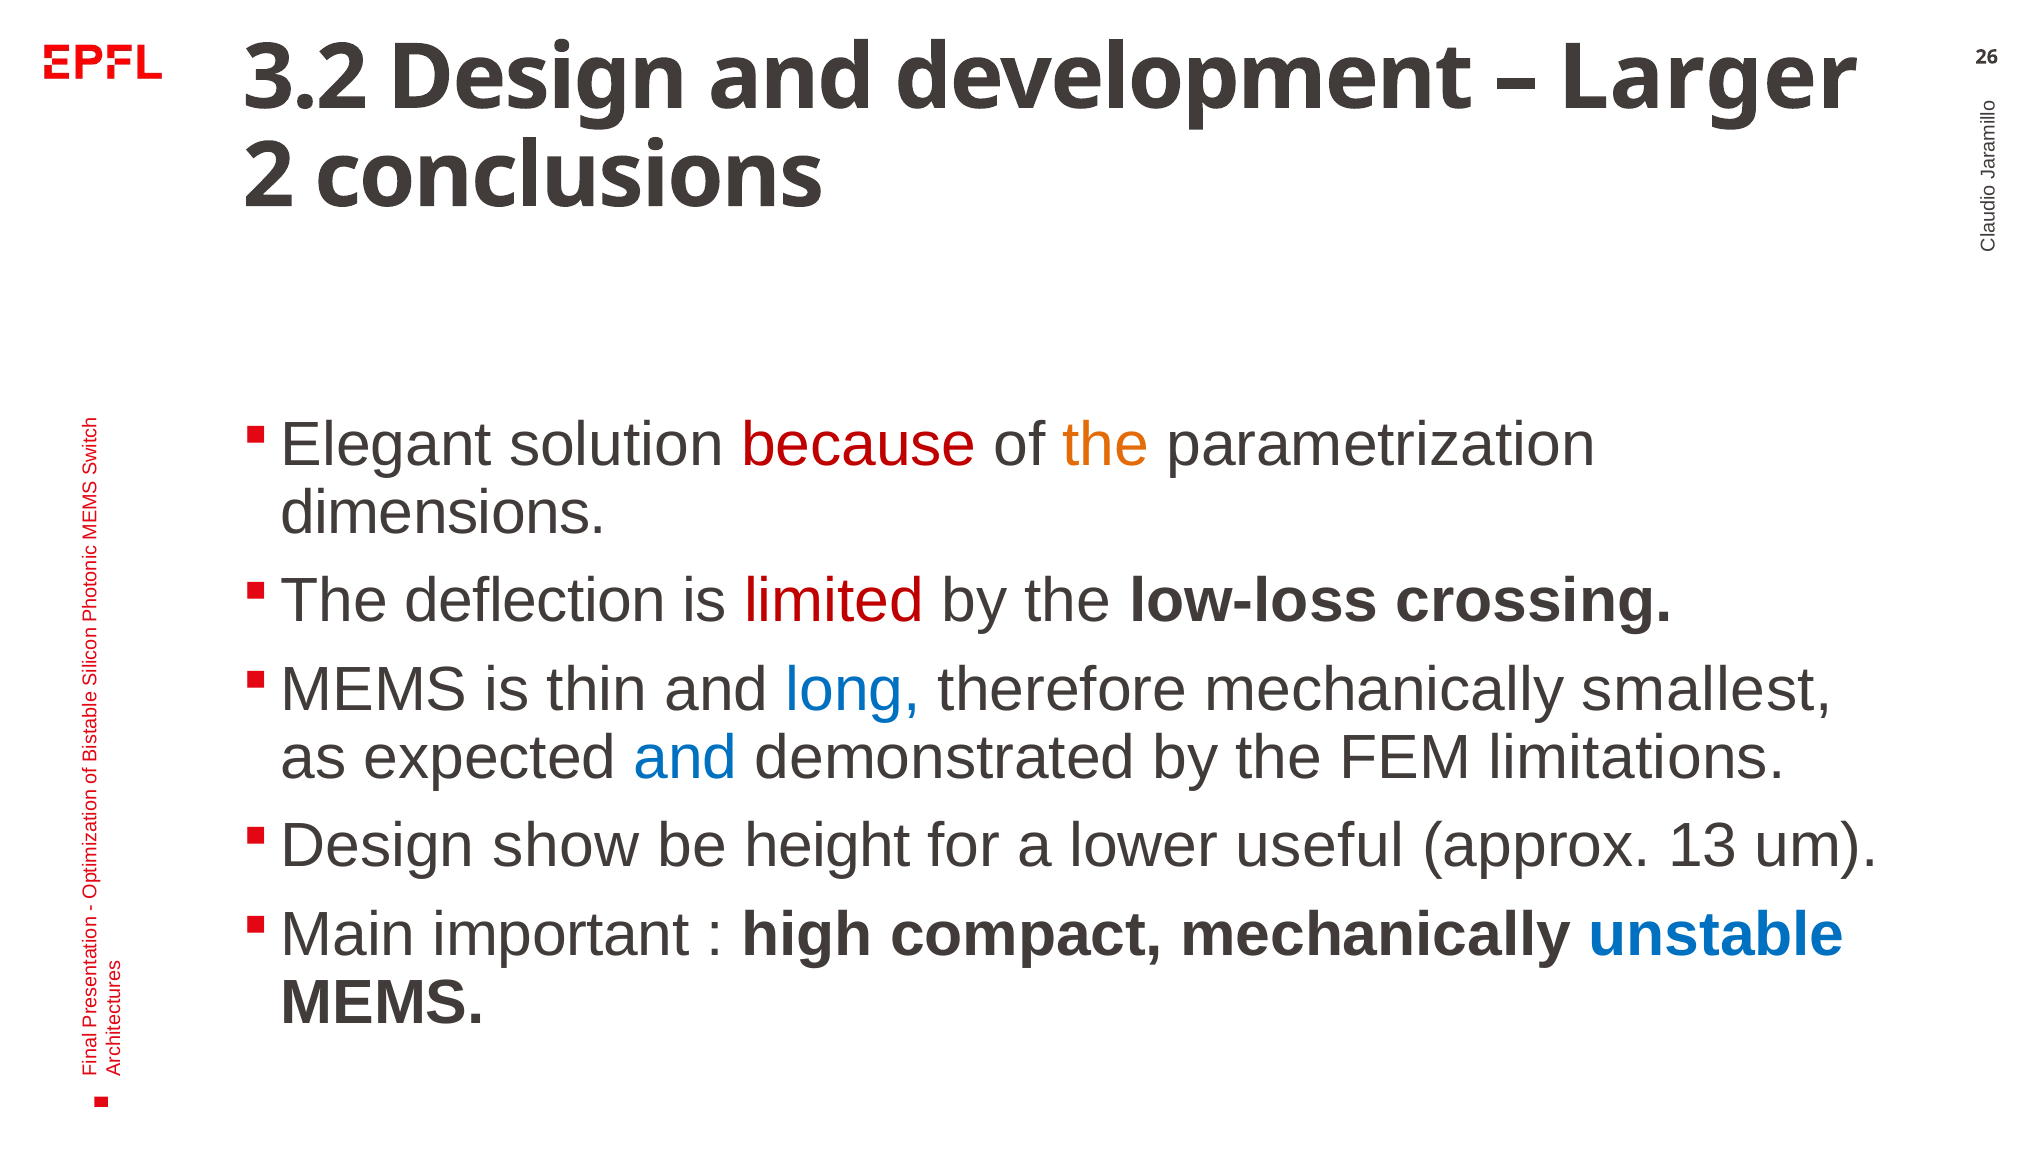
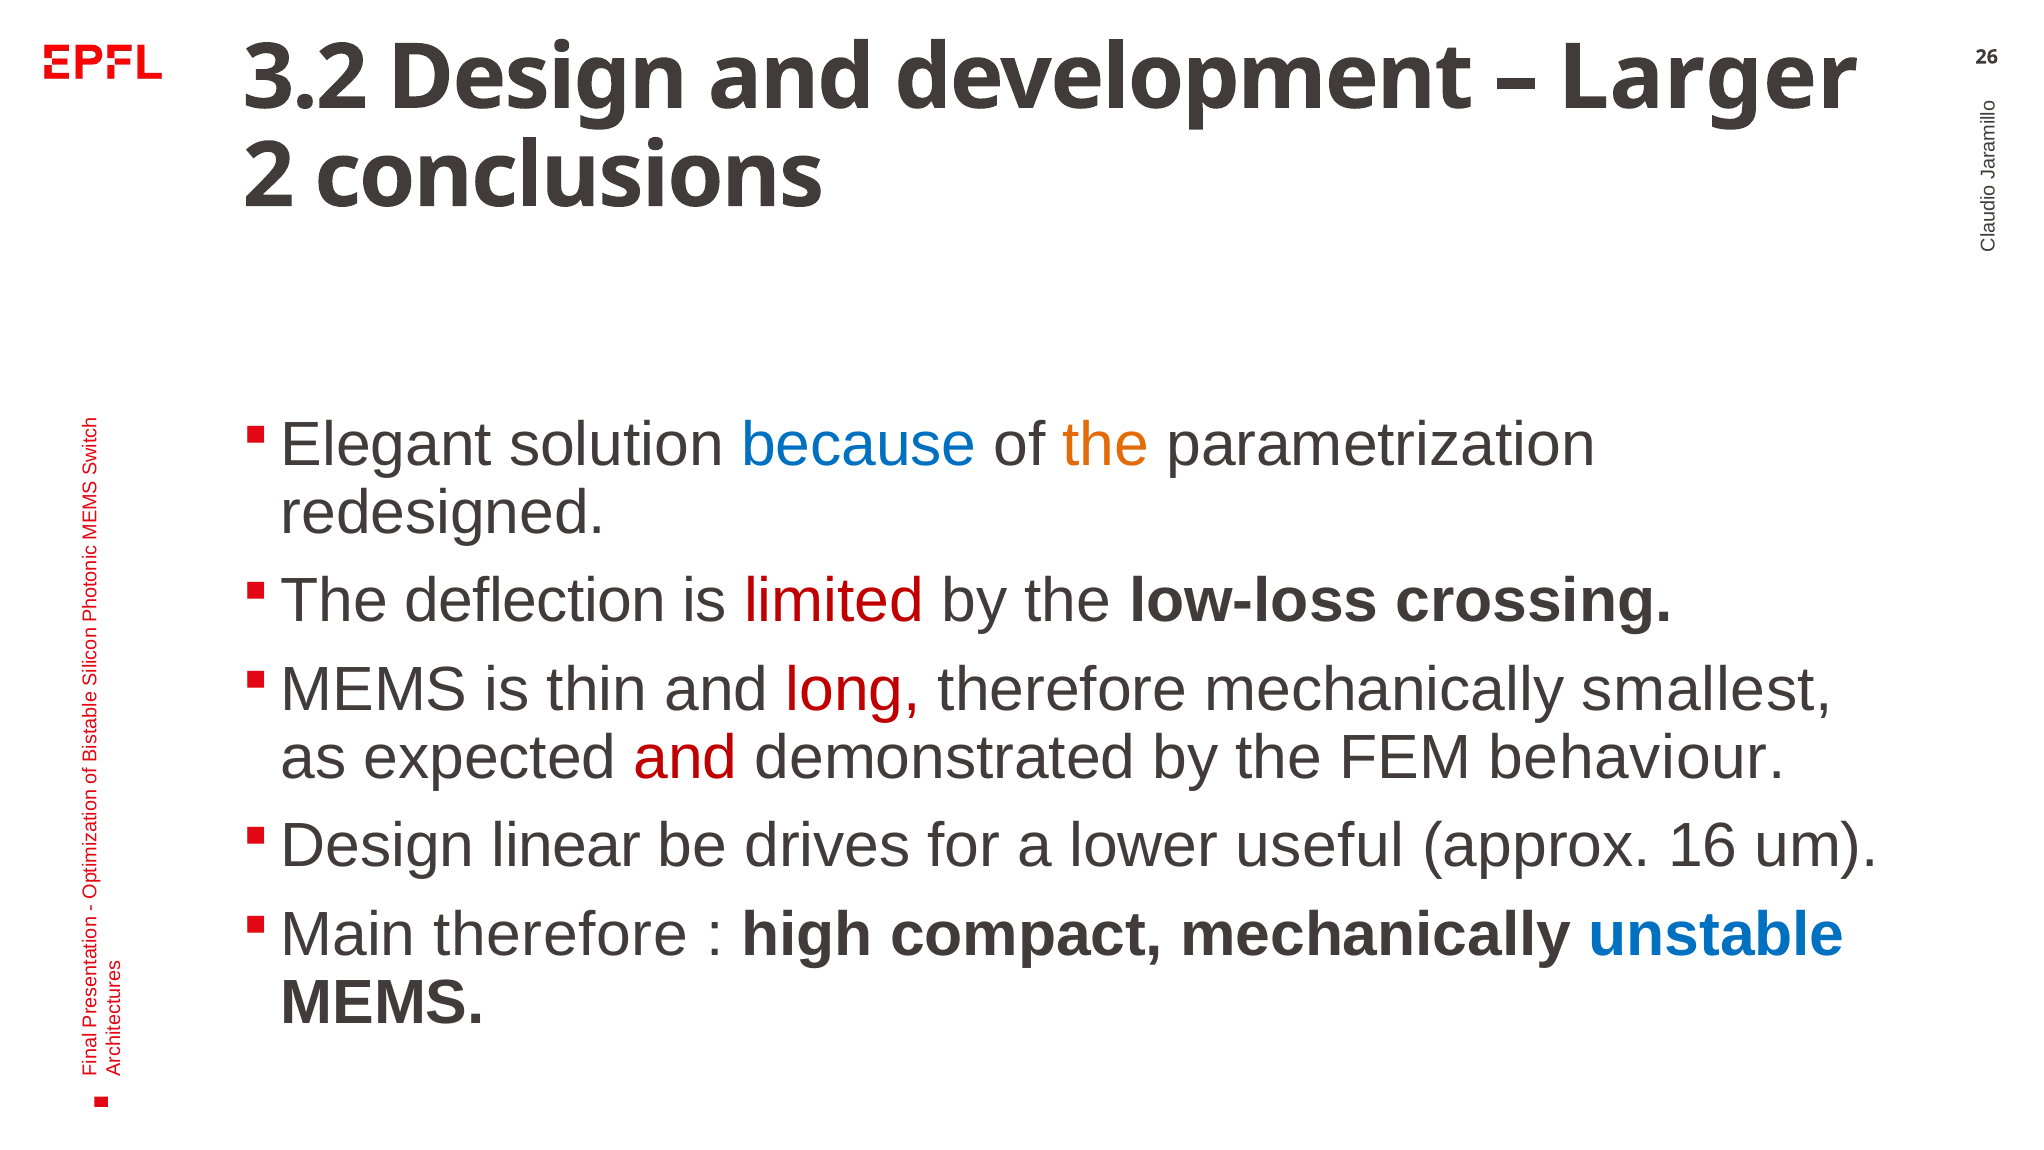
because colour: red -> blue (859, 445)
dimensions: dimensions -> redesigned (443, 512)
long colour: blue -> red (853, 690)
and colour: blue -> red (686, 757)
limitations: limitations -> behaviour (1637, 757)
show: show -> linear (567, 846)
height: height -> drives (827, 846)
13: 13 -> 16 (1703, 846)
important: important -> therefore (561, 935)
